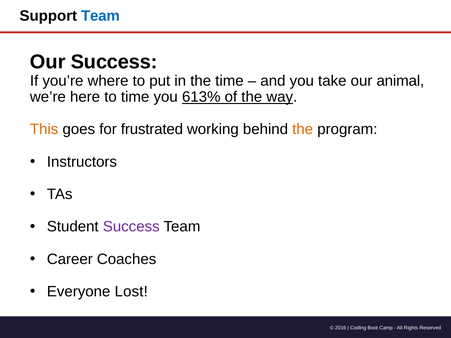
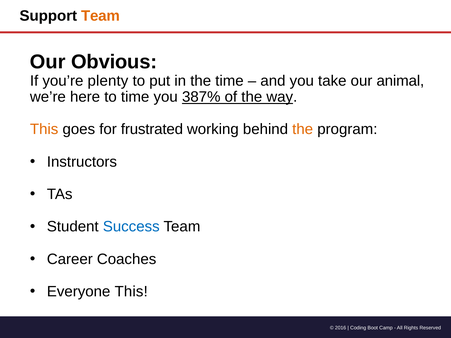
Team colour: blue -> orange (100, 16)
Our Success: Success -> Obvious (114, 62)
where: where -> plenty (108, 81)
613%: 613% -> 387% (201, 97)
Success colour: purple -> blue (131, 227)
Everyone Lost: Lost -> This (131, 292)
